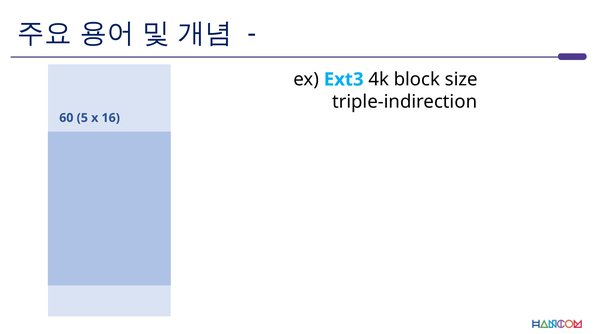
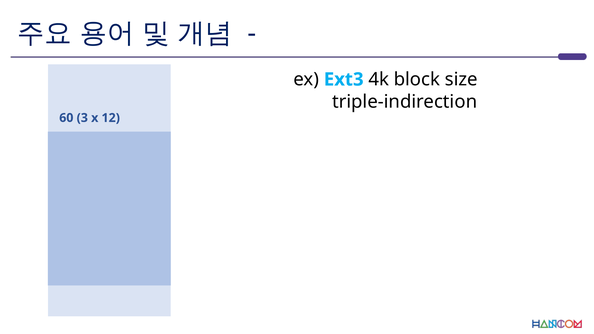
5: 5 -> 3 (82, 118)
16: 16 -> 12 (111, 118)
